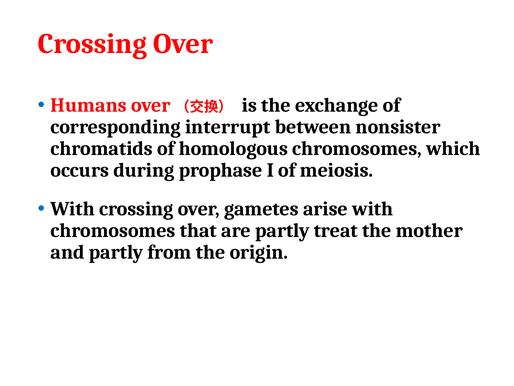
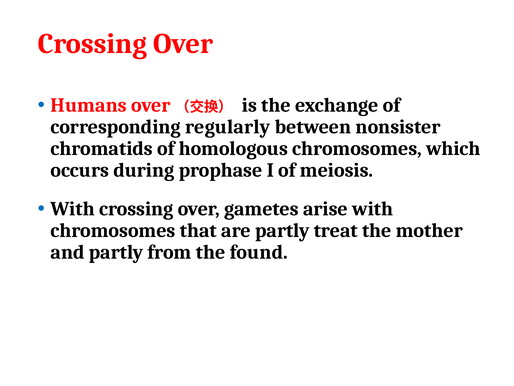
interrupt: interrupt -> regularly (228, 127)
origin: origin -> found (259, 252)
